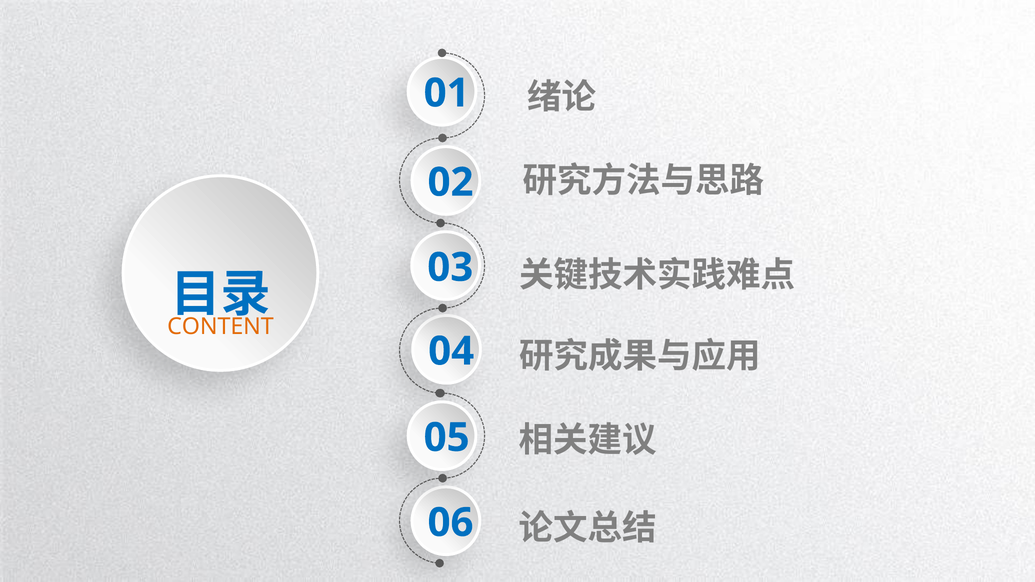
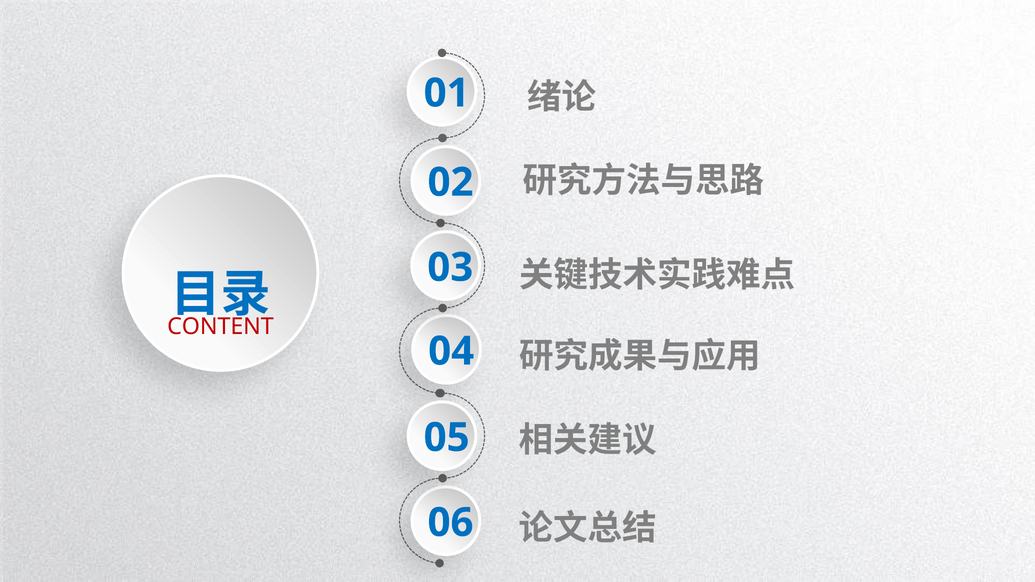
CONTENT colour: orange -> red (220, 327)
